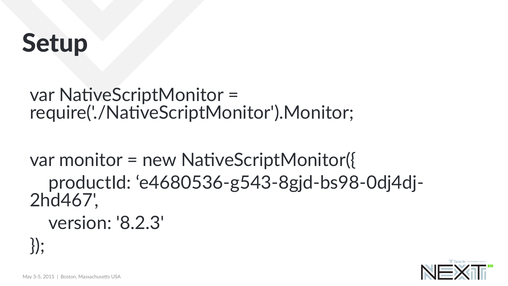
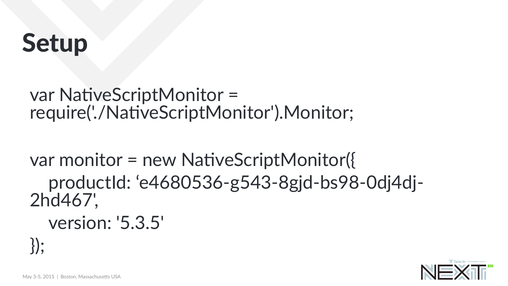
8.2.3: 8.2.3 -> 5.3.5 (140, 223)
